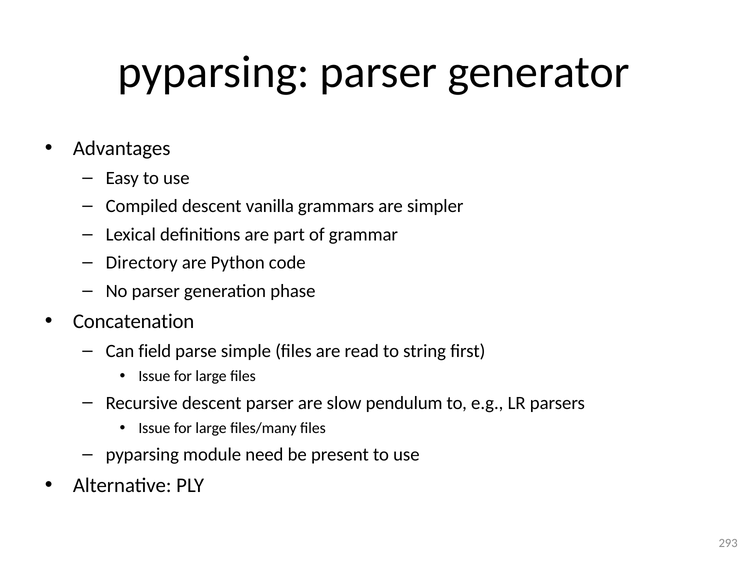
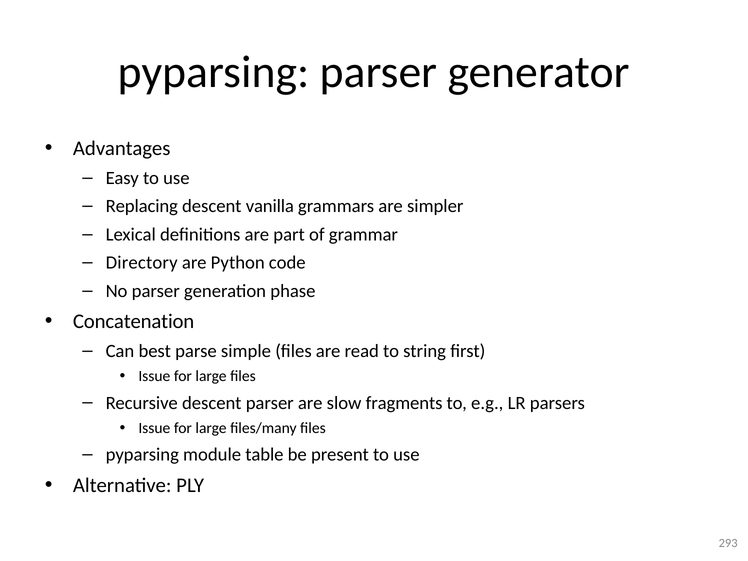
Compiled: Compiled -> Replacing (142, 206)
field: field -> best (155, 351)
pendulum: pendulum -> fragments (404, 403)
need: need -> table (264, 455)
